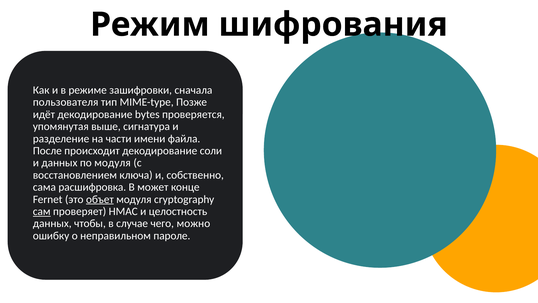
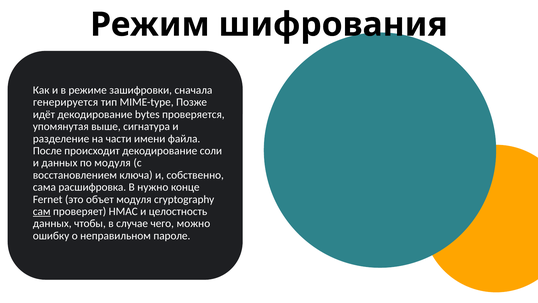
пользователя: пользователя -> генерируется (66, 102)
может: может -> нужно (153, 187)
объет underline: present -> none (100, 199)
